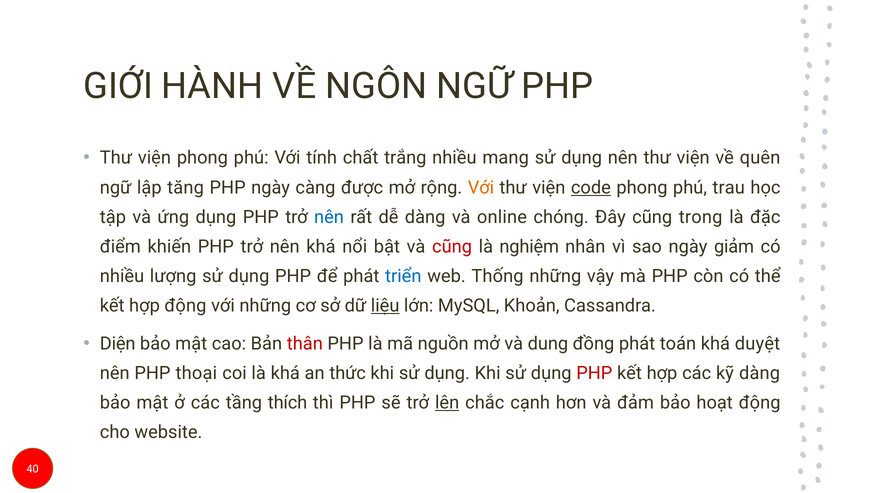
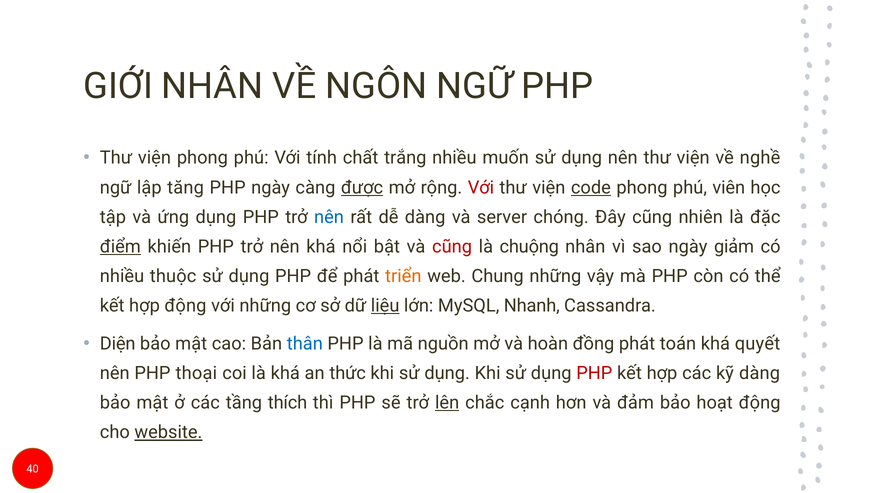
GIỚI HÀNH: HÀNH -> NHÂN (212, 86)
mang: mang -> muốn (506, 158)
quên: quên -> nghề (760, 158)
được underline: none -> present (362, 187)
Với colour: orange -> red (481, 187)
trau: trau -> viên (729, 187)
online: online -> server (502, 217)
trong: trong -> nhiên (701, 217)
điểm underline: none -> present (120, 247)
nghiệm: nghiệm -> chuộng (529, 247)
lượng: lượng -> thuộc (173, 276)
triển colour: blue -> orange (403, 276)
Thống: Thống -> Chung (498, 276)
Khoản: Khoản -> Nhanh (532, 306)
thân colour: red -> blue (305, 343)
dung: dung -> hoàn (548, 343)
duyệt: duyệt -> quyết (758, 343)
website underline: none -> present (168, 432)
